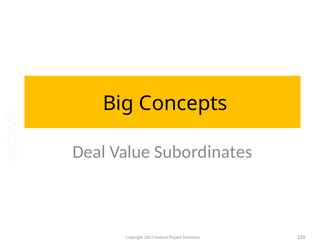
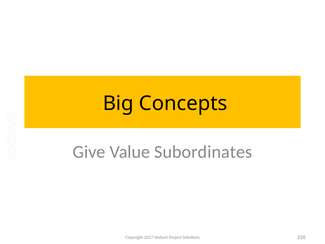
Deal: Deal -> Give (89, 152)
